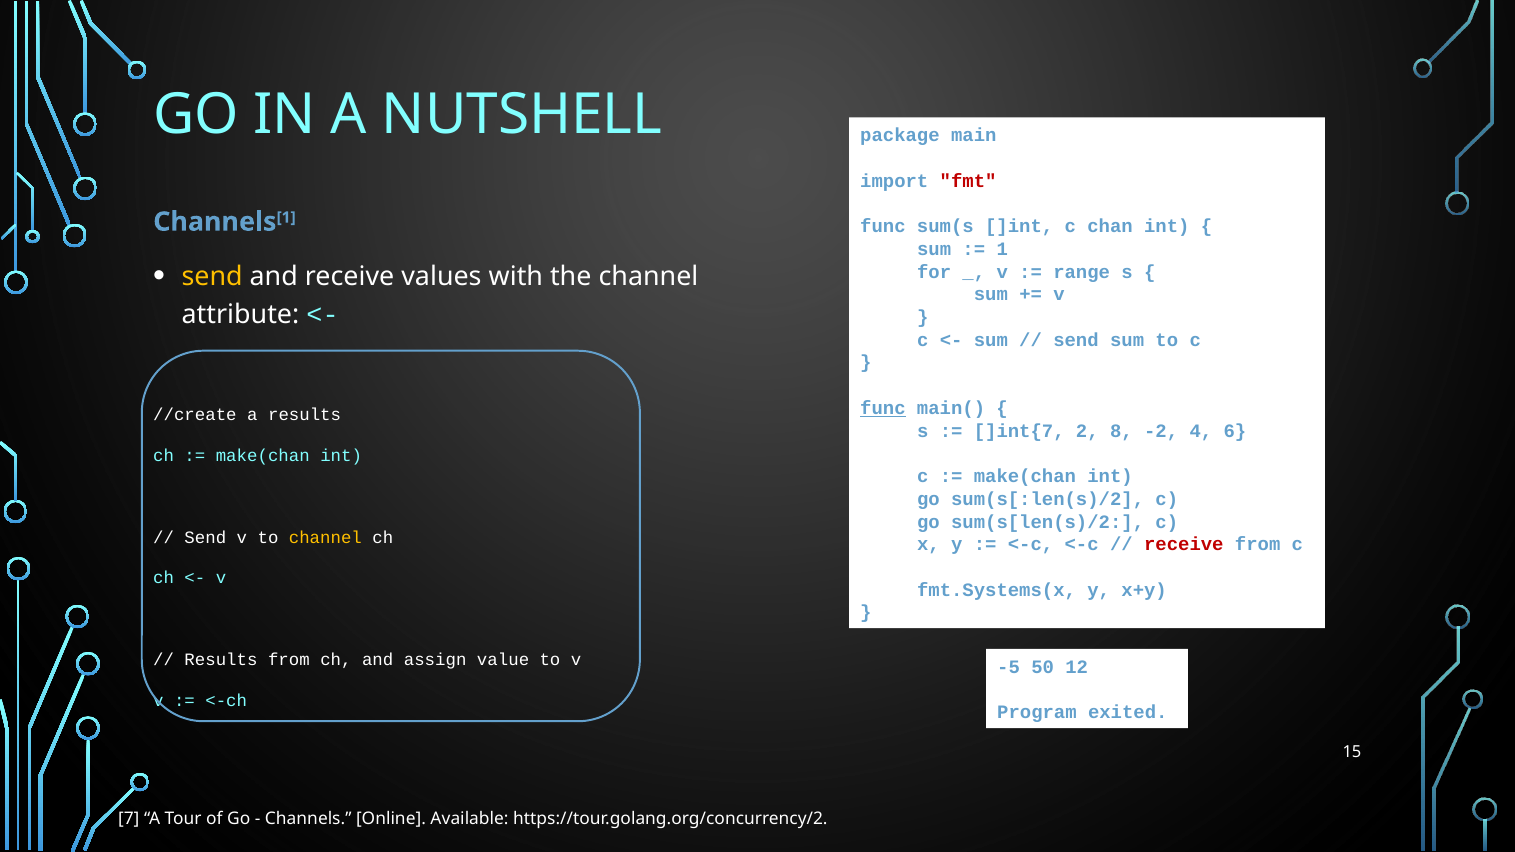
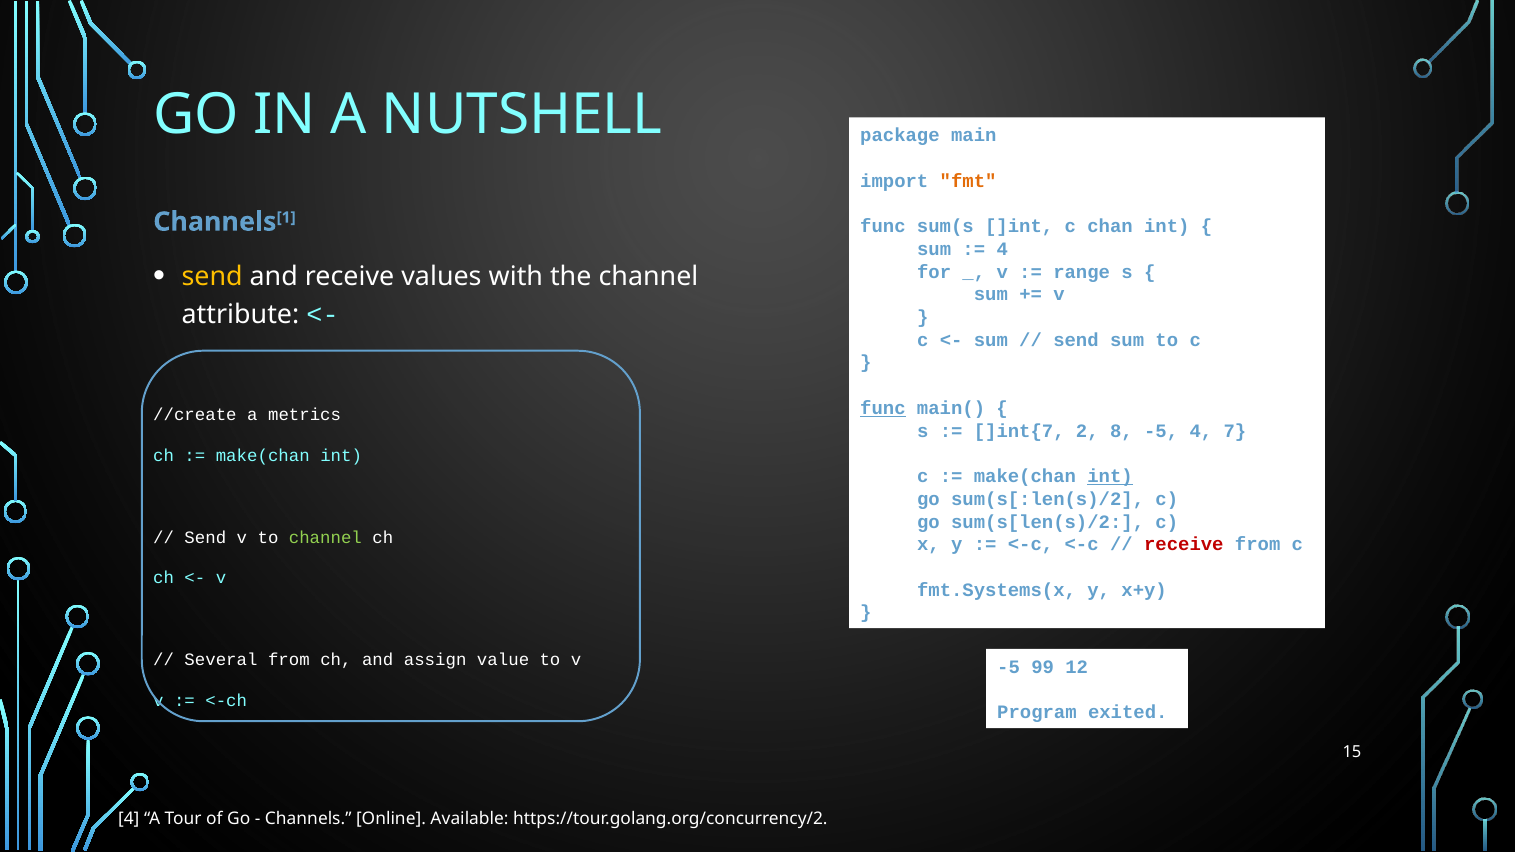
fmt colour: red -> orange (968, 181)
1: 1 -> 4 (1002, 249)
a results: results -> metrics (305, 415)
8 -2: -2 -> -5 (1161, 431)
6: 6 -> 7 (1235, 431)
int underline: none -> present (1110, 476)
channel colour: yellow -> light green (325, 538)
Results: Results -> Several (221, 660)
50: 50 -> 99 (1043, 667)
7: 7 -> 4 (129, 819)
